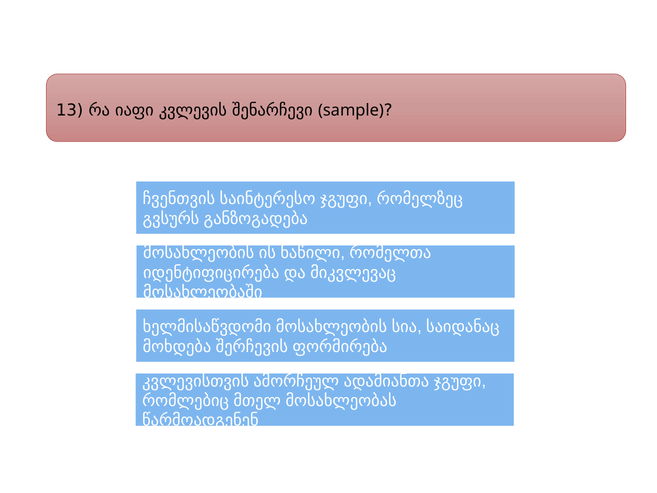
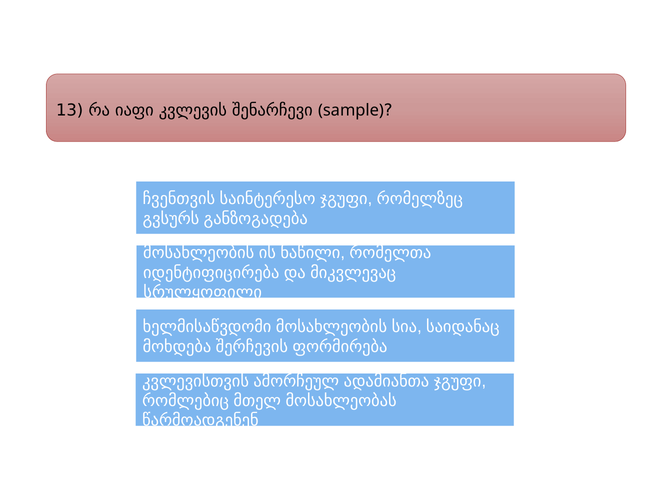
მოსახლეობაში: მოსახლეობაში -> სრულყოფილი (203, 292)
